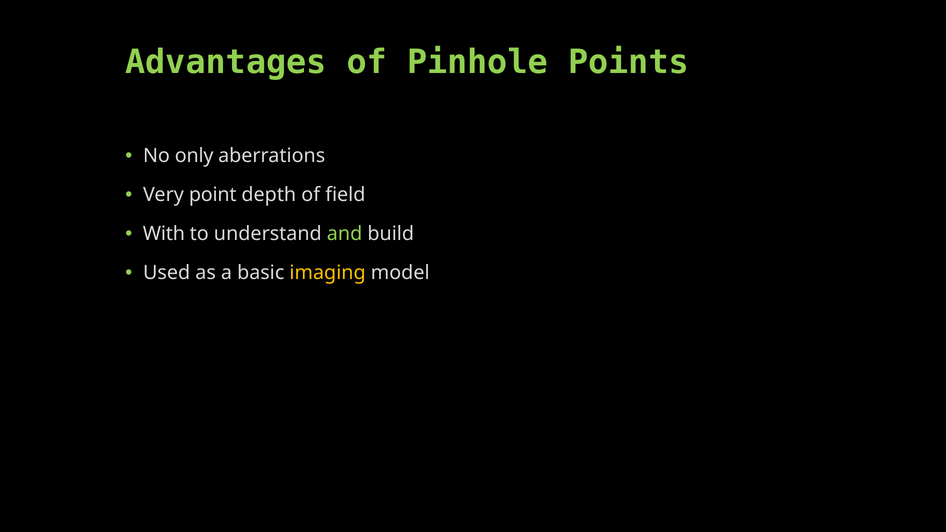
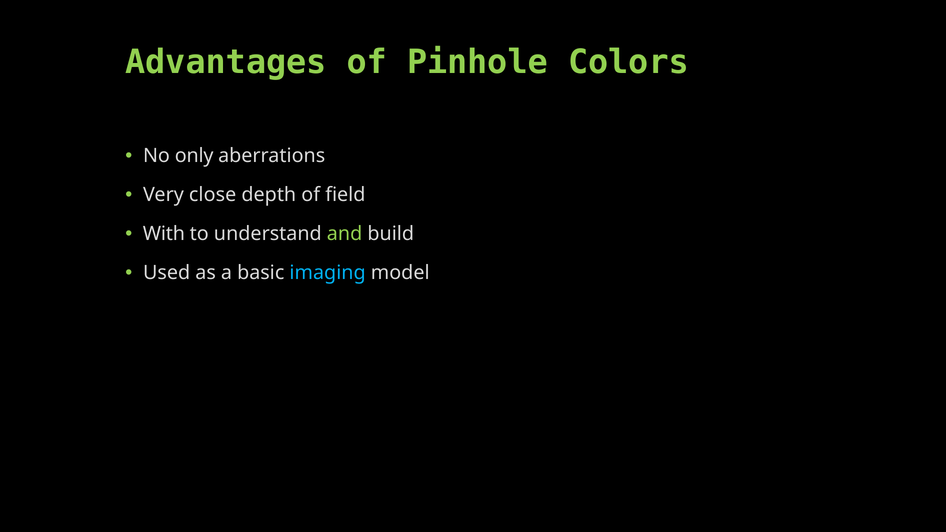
Points: Points -> Colors (628, 62)
point: point -> close (213, 195)
imaging colour: yellow -> light blue (328, 273)
